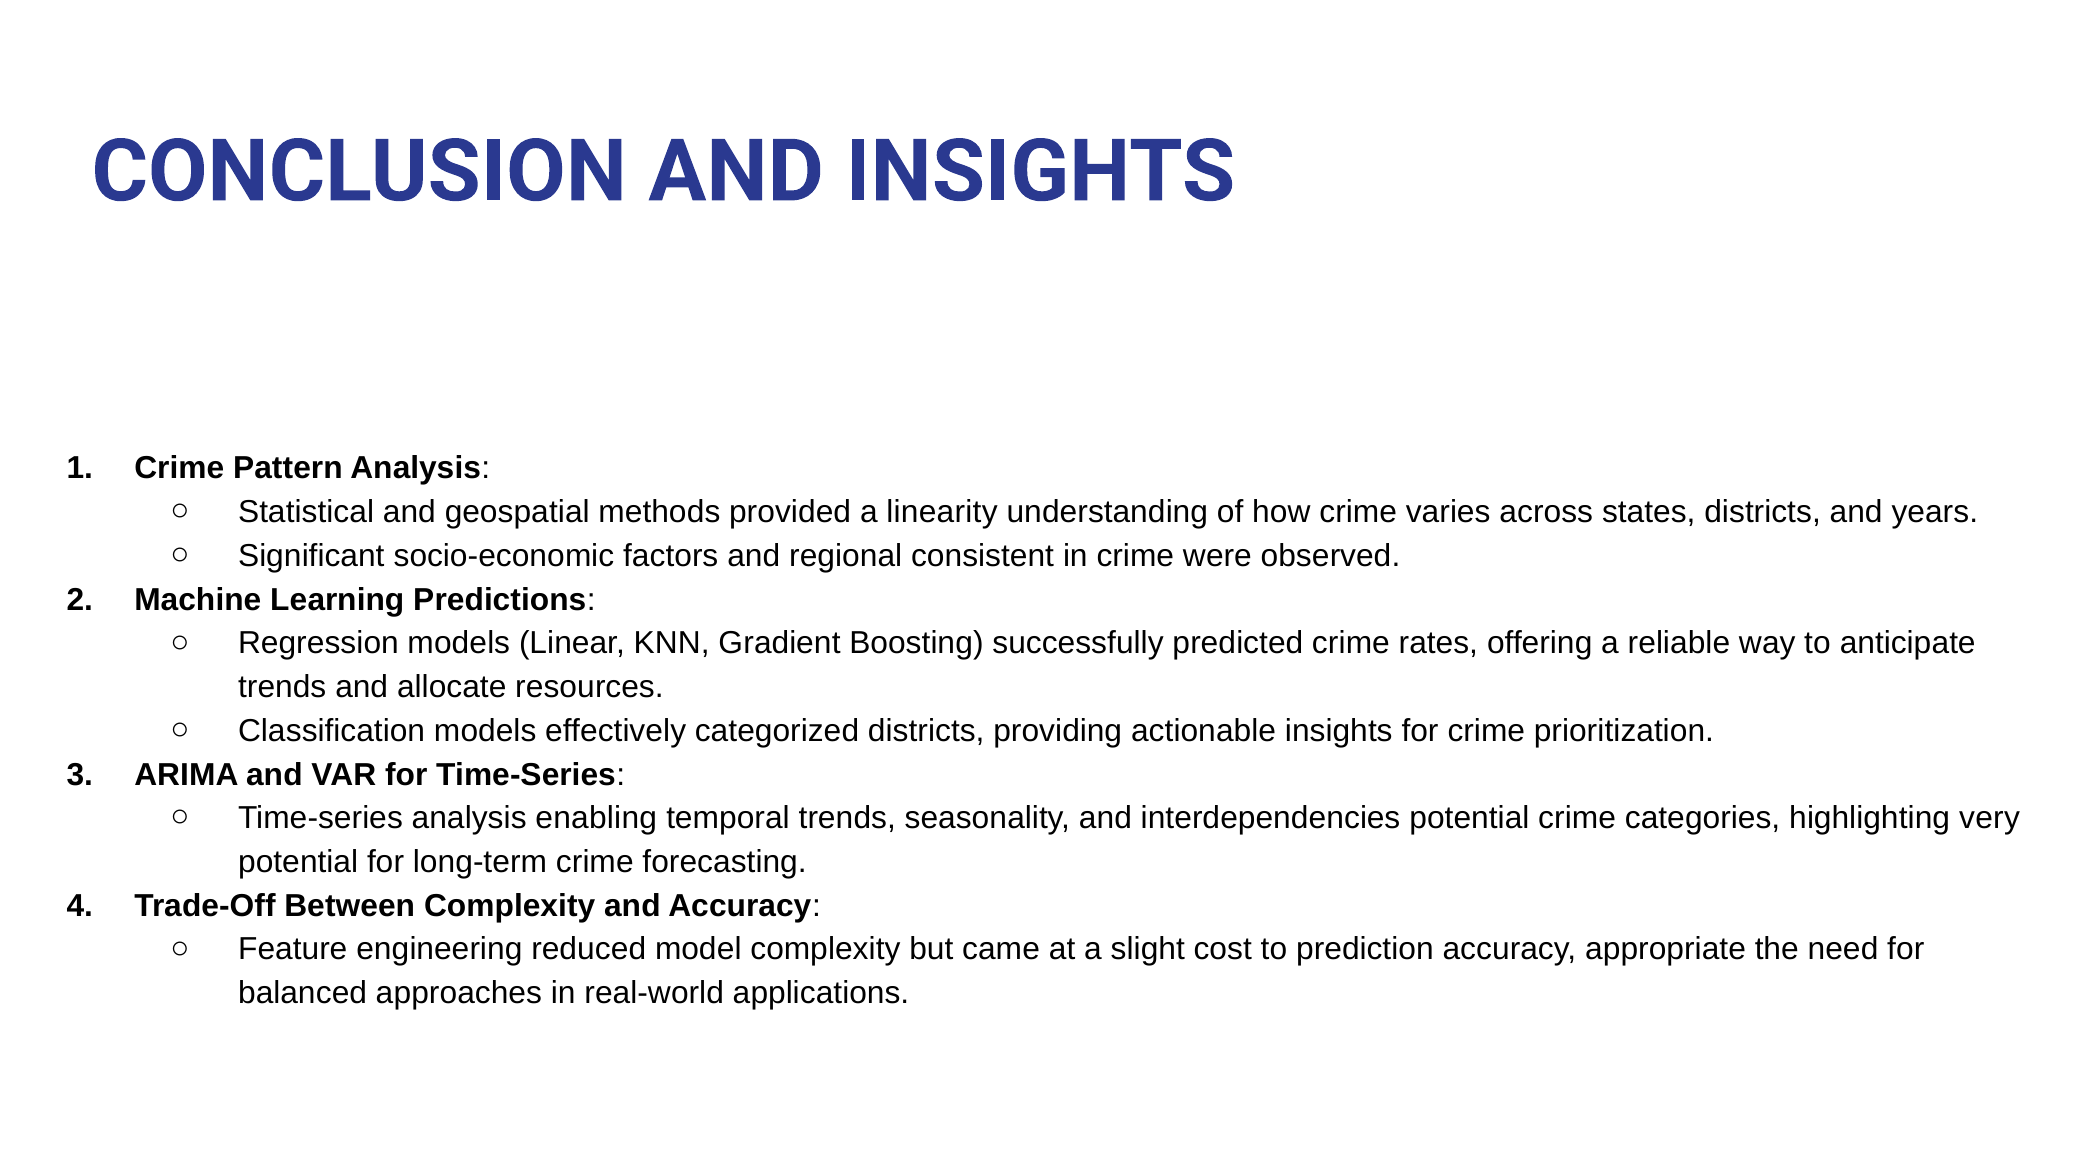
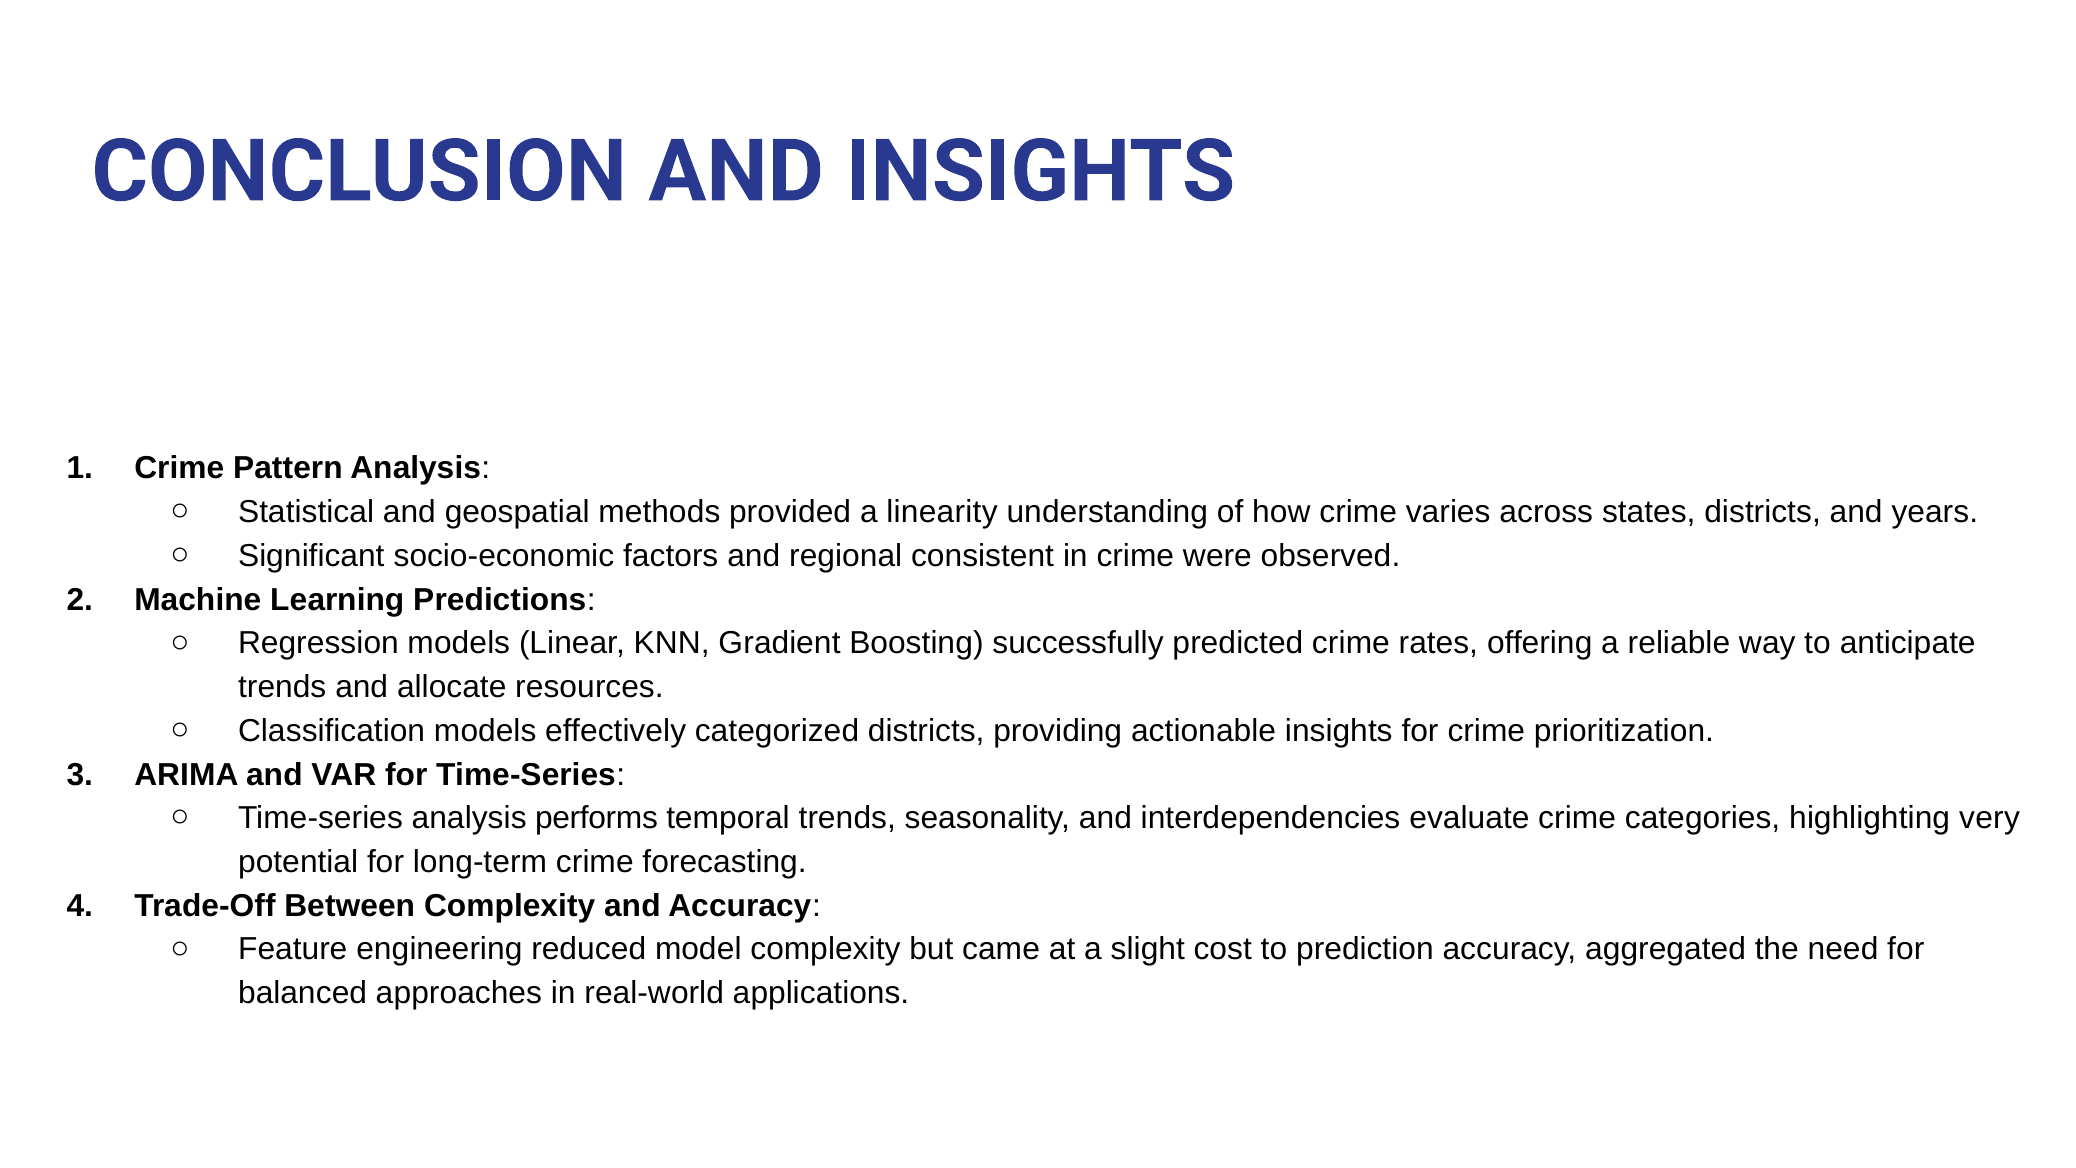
enabling: enabling -> performs (597, 818)
interdependencies potential: potential -> evaluate (1469, 818)
appropriate: appropriate -> aggregated (1666, 949)
